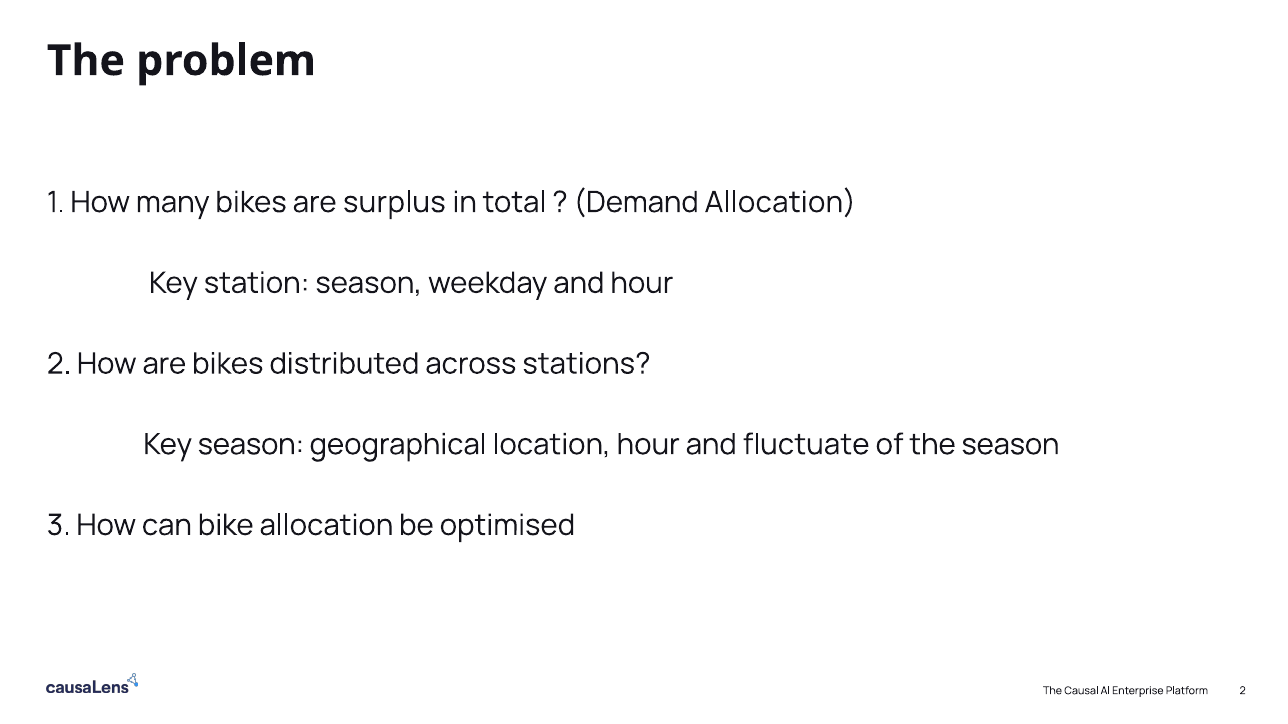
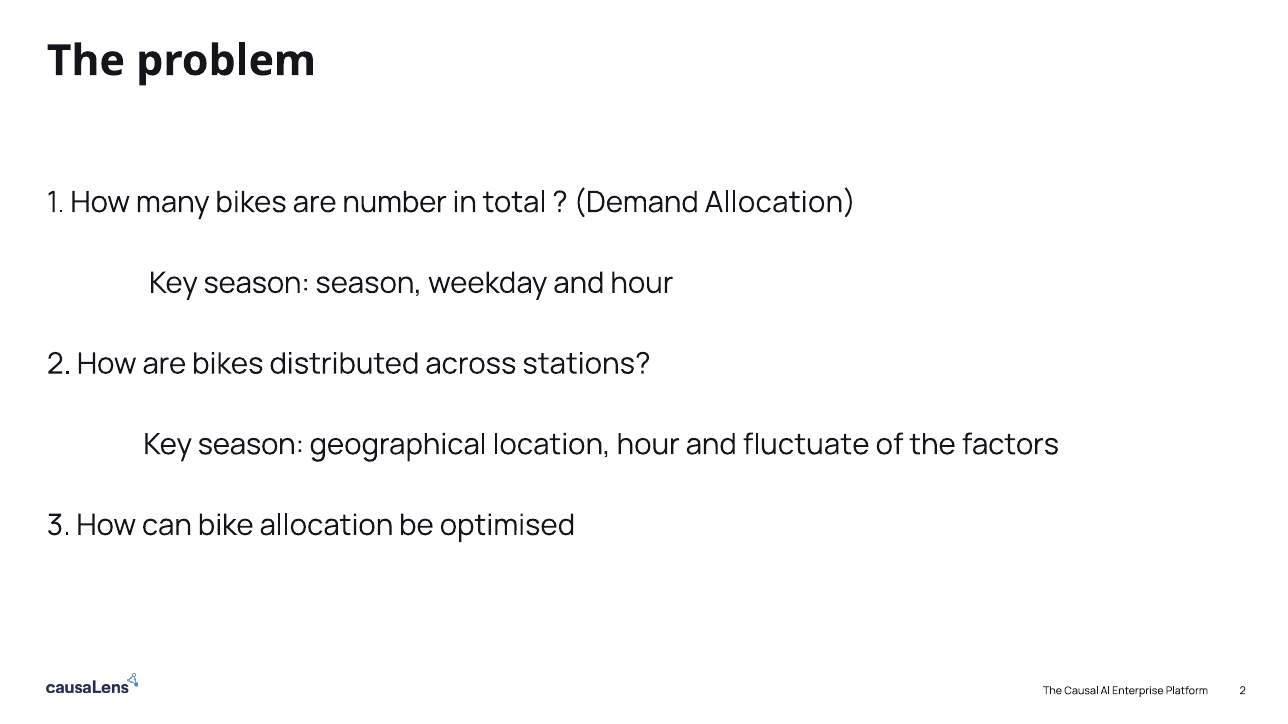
surplus: surplus -> number (395, 202)
station: station -> season (257, 283)
the season: season -> factors (1010, 445)
